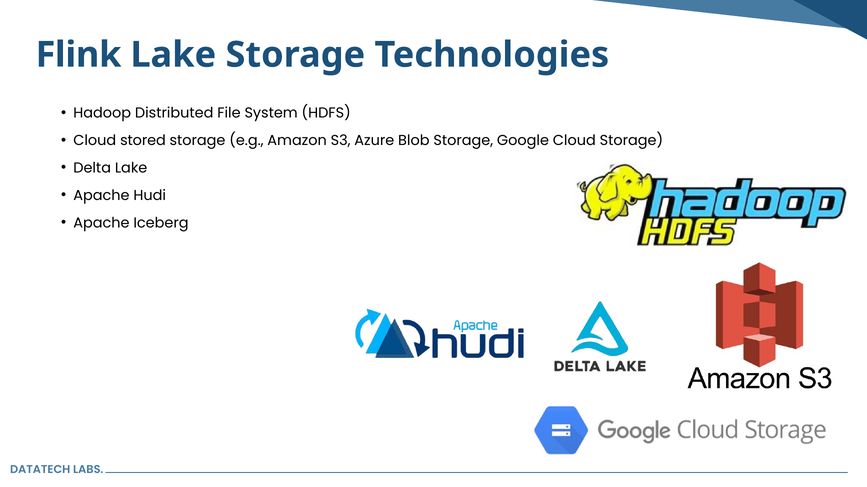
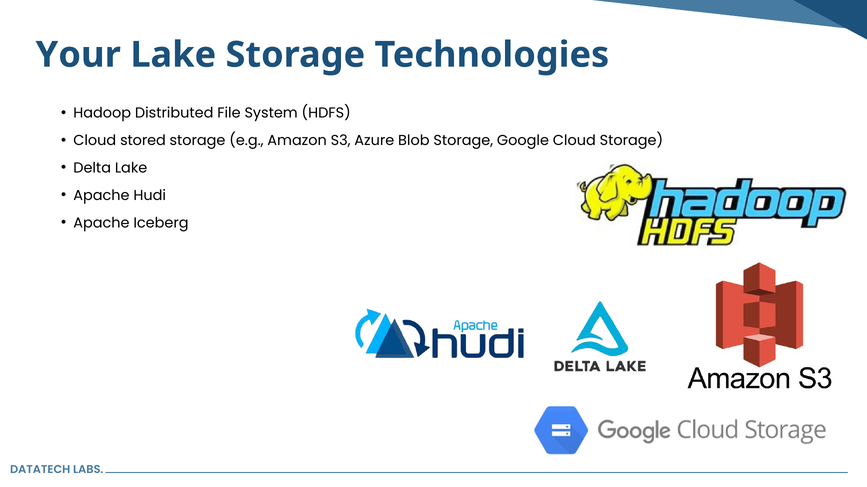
Flink: Flink -> Your (78, 55)
